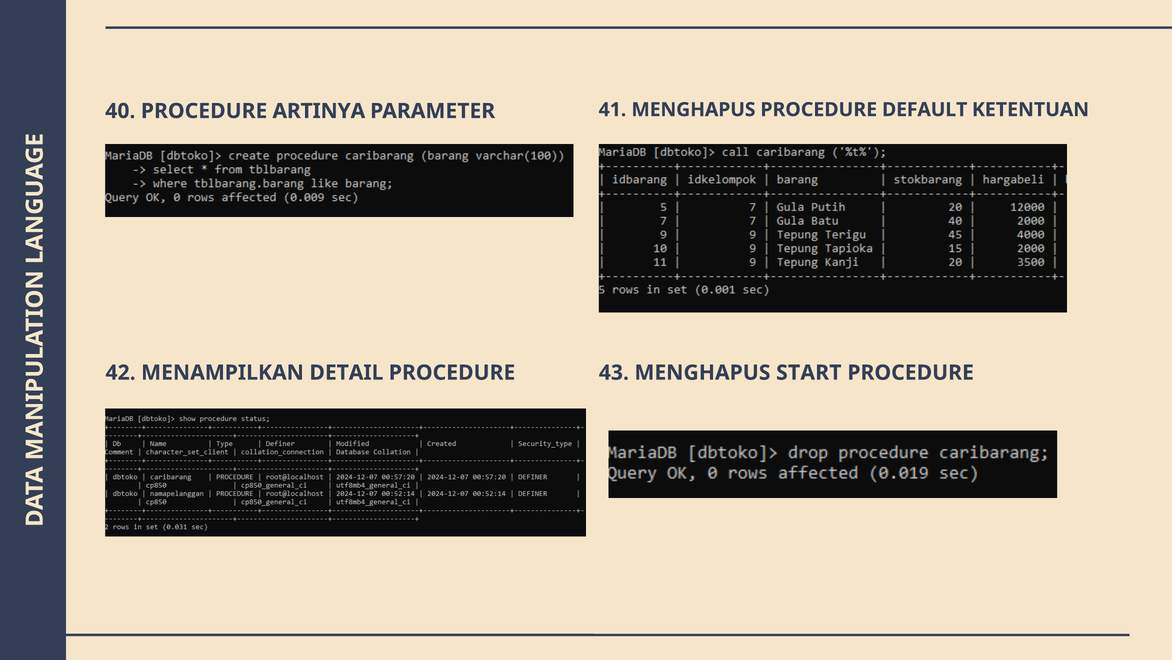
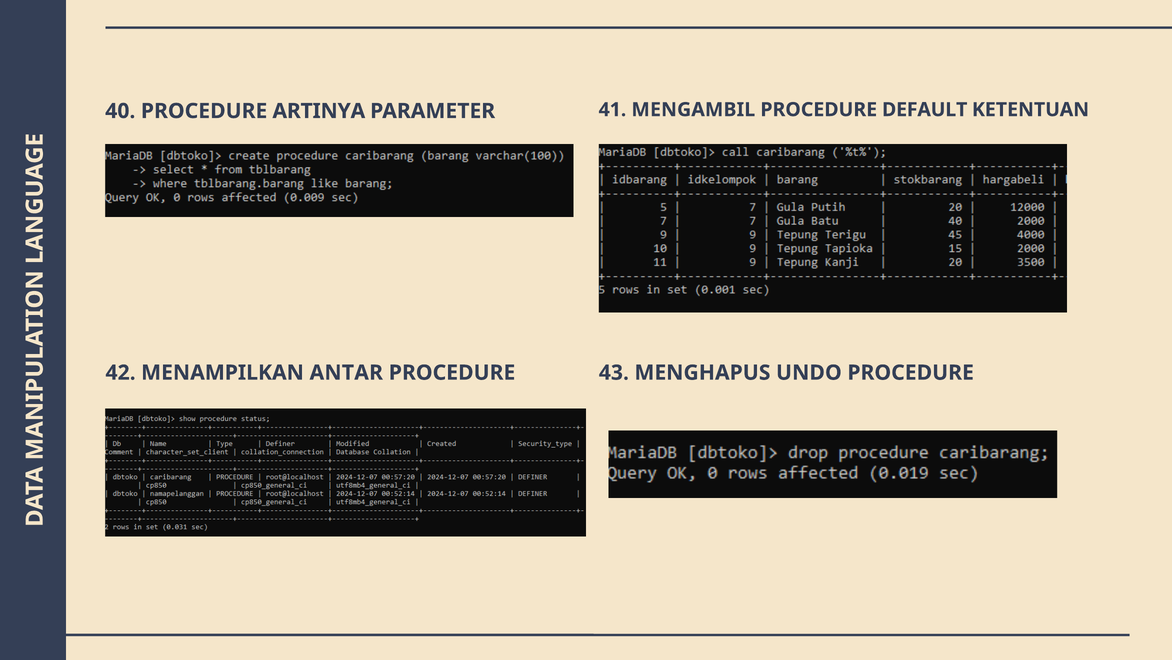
41 MENGHAPUS: MENGHAPUS -> MENGAMBIL (693, 110)
DETAIL: DETAIL -> ANTAR (346, 372)
START: START -> UNDO (809, 372)
